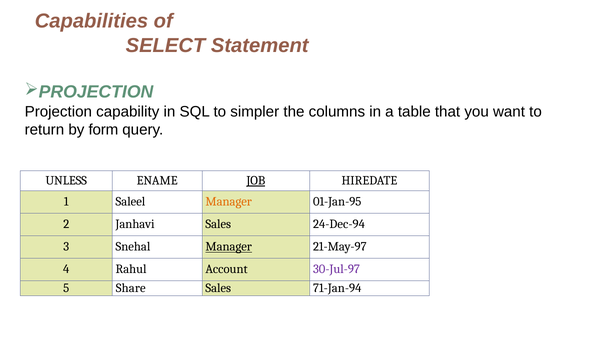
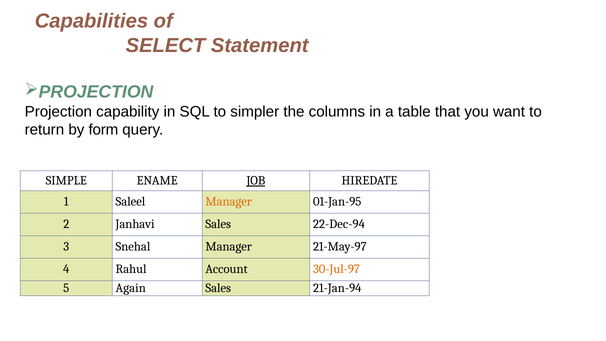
UNLESS: UNLESS -> SIMPLE (66, 180)
24-Dec-94: 24-Dec-94 -> 22-Dec-94 (339, 224)
Manager underline: present -> none (229, 247)
30-Jul-97 colour: purple -> orange (336, 269)
Share: Share -> Again (131, 288)
71-Jan-94: 71-Jan-94 -> 21-Jan-94 (337, 288)
